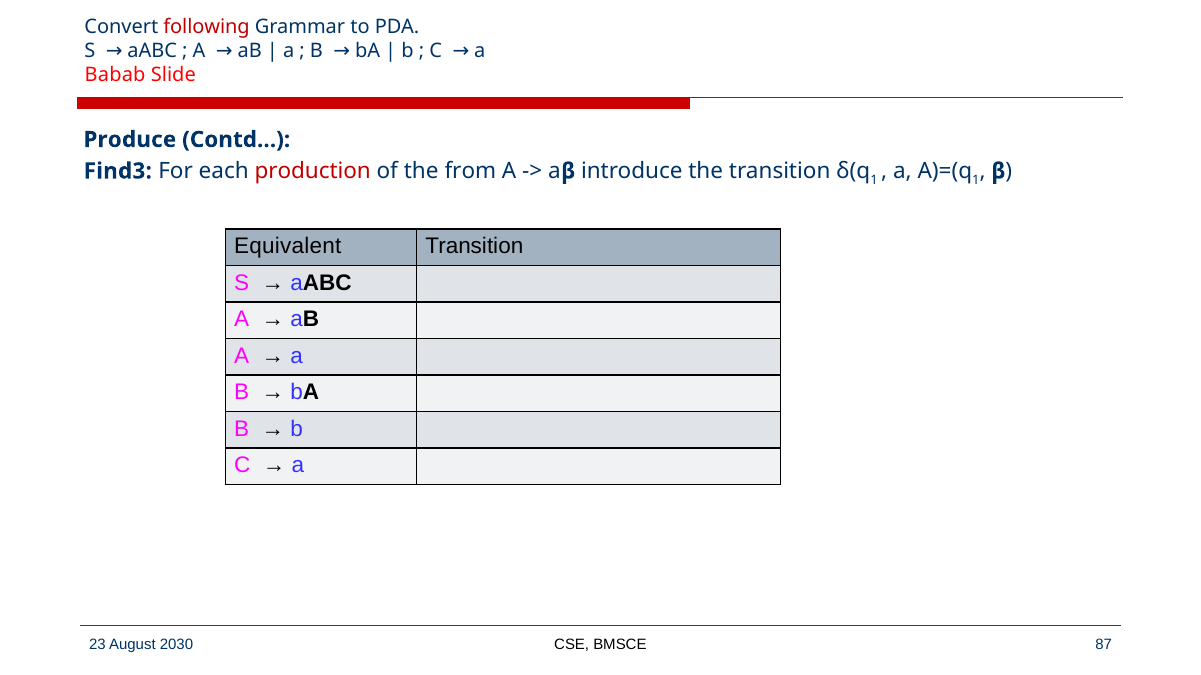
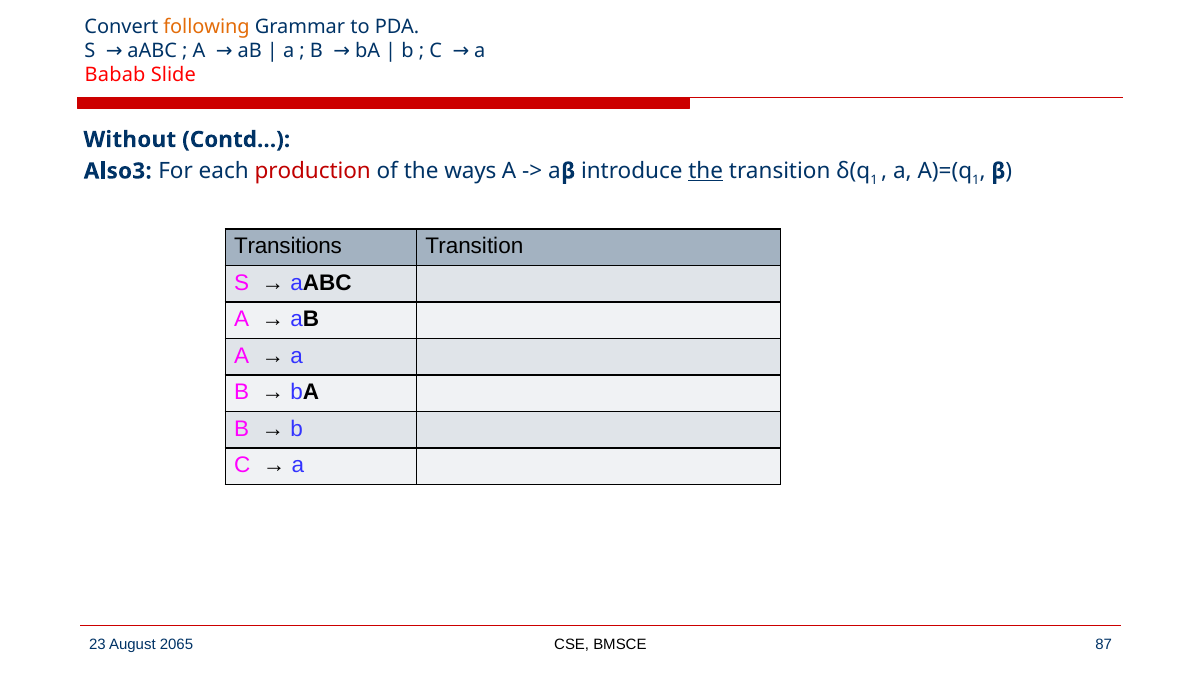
following colour: red -> orange (207, 27)
Produce: Produce -> Without (130, 140)
Find3: Find3 -> Also3 (118, 171)
from: from -> ways (470, 171)
the underline: none -> present (706, 171)
Equivalent: Equivalent -> Transitions (288, 247)
2030: 2030 -> 2065 (176, 645)
